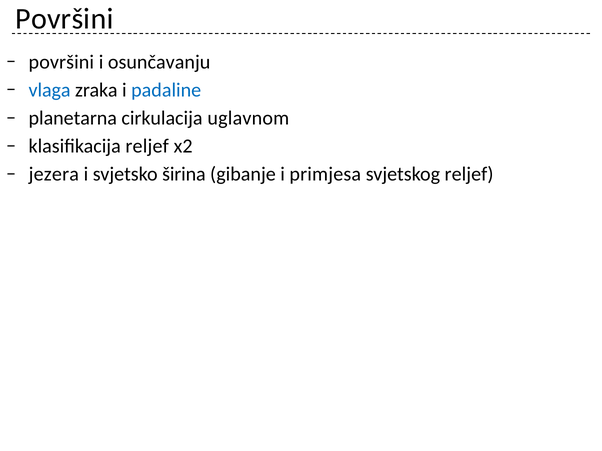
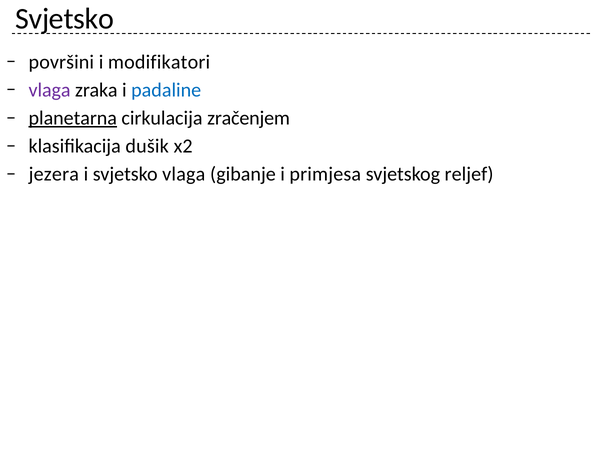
Površini: Površini -> Svjetsko (65, 19)
osunčavanju: osunčavanju -> modifikatori (159, 62)
vlaga colour: blue -> purple (50, 90)
planetarna underline: none -> present (73, 118)
uglavnom: uglavnom -> zračenjem (249, 118)
klasifikacija reljef: reljef -> dušik (147, 146)
svjetsko širina: širina -> vlaga (184, 174)
